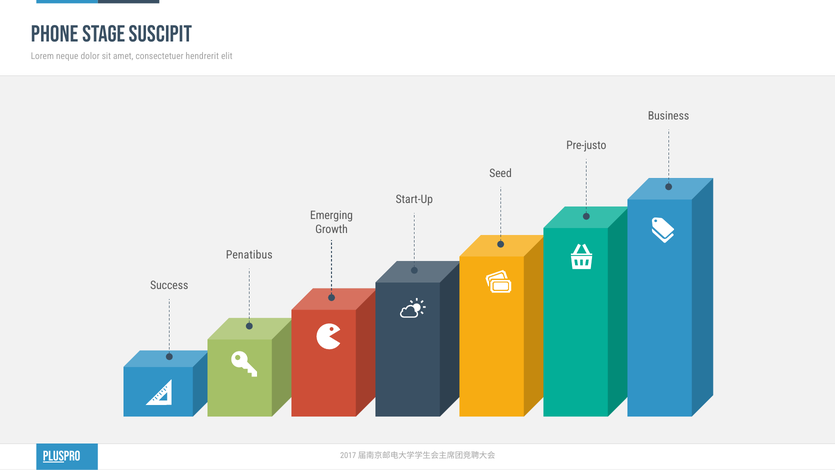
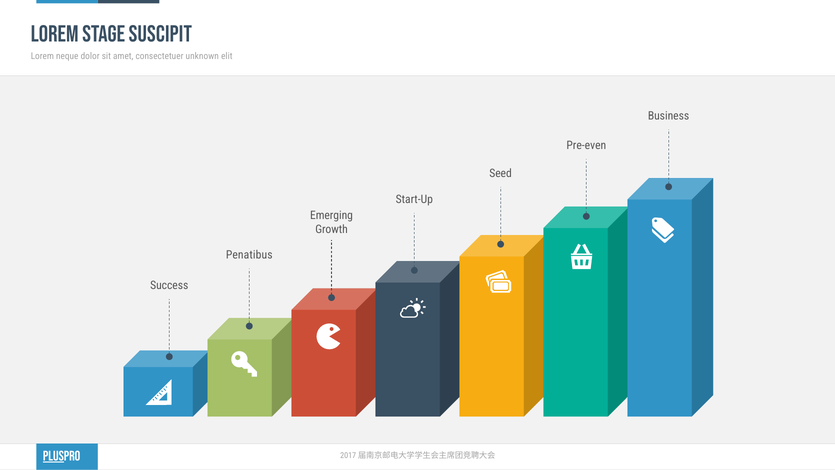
Phone: Phone -> Lorem (55, 34)
hendrerit: hendrerit -> unknown (202, 56)
Pre-justo: Pre-justo -> Pre-even (586, 145)
